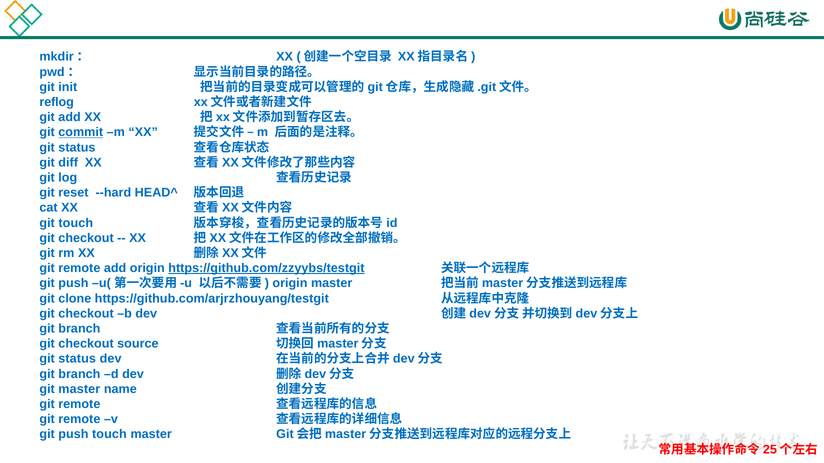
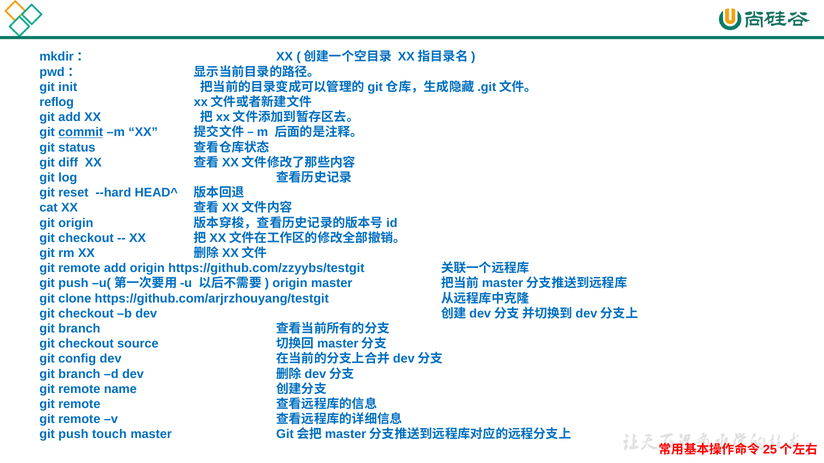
git touch: touch -> origin (76, 223)
https://github.com/zzyybs/testgit underline: present -> none (266, 269)
status: status -> config (77, 359)
master: master -> remote (79, 389)
